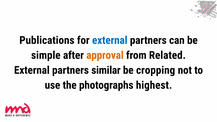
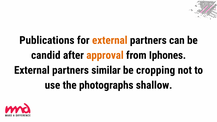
external colour: blue -> orange (110, 40)
simple: simple -> candid (46, 55)
Related: Related -> Iphones (167, 55)
highest: highest -> shallow (154, 85)
